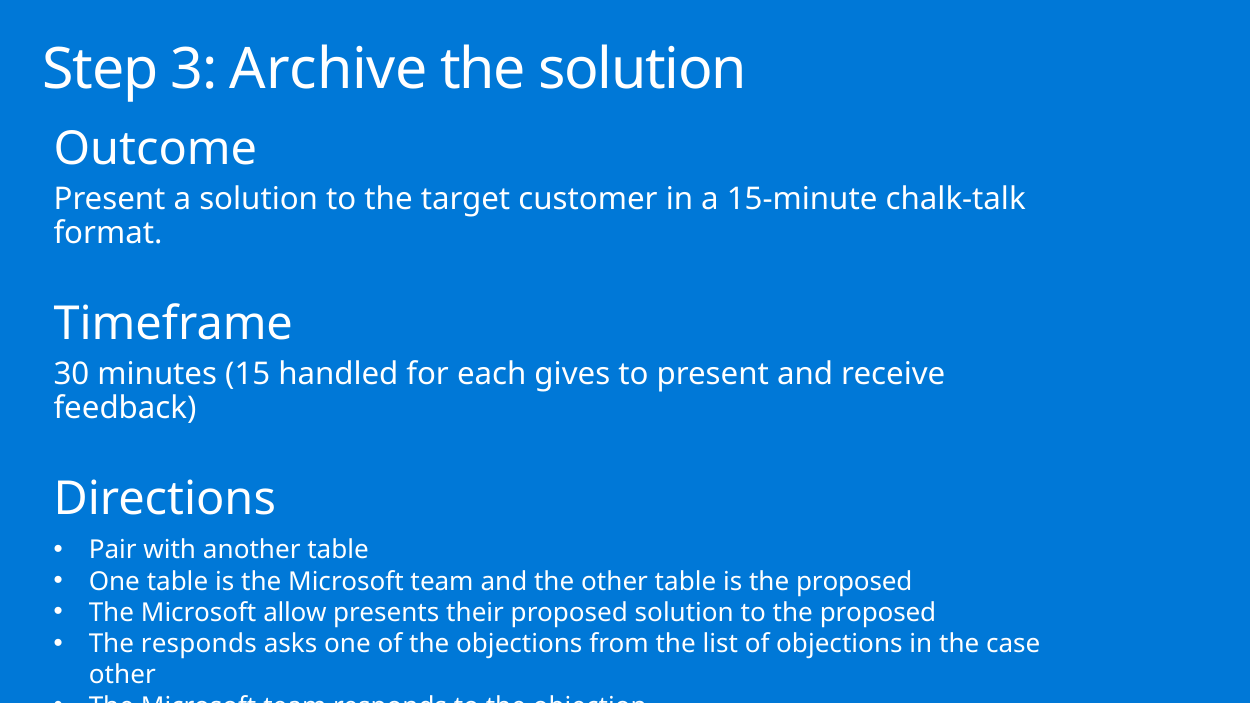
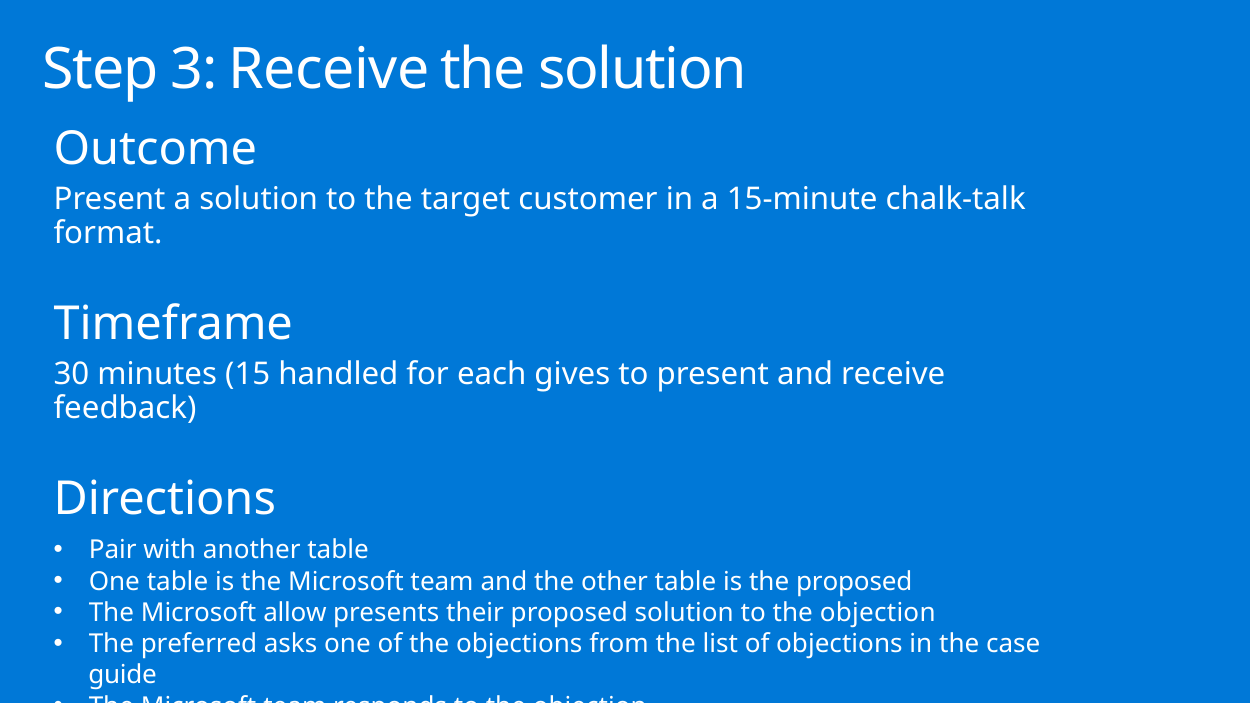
3 Archive: Archive -> Receive (329, 70)
solution to the proposed: proposed -> objection (878, 613)
The responds: responds -> preferred (199, 644)
other: other -> guide (123, 675)
